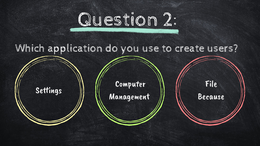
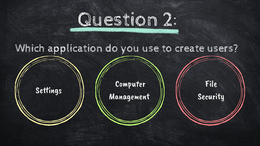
Because: Because -> Security (211, 97)
